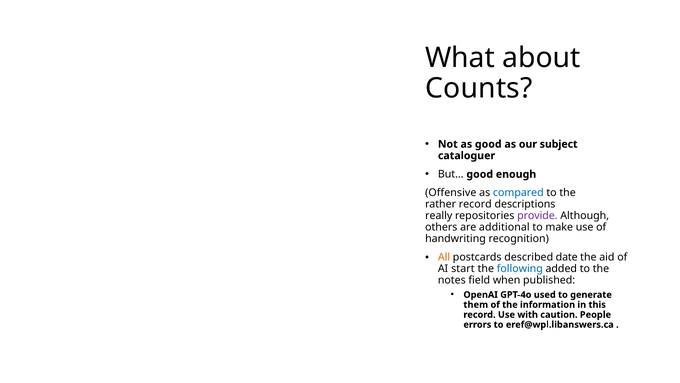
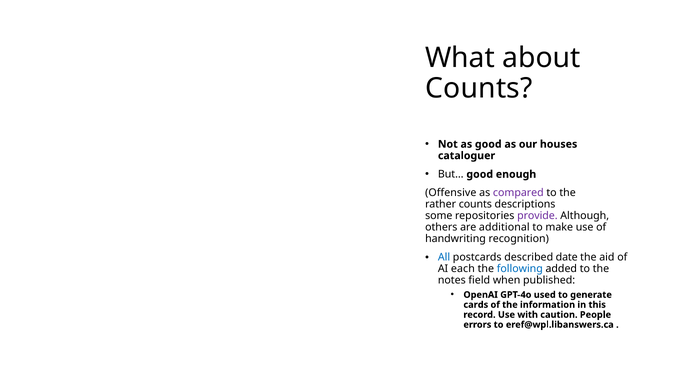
subject: subject -> houses (559, 144)
compared colour: blue -> purple (518, 193)
rather record: record -> counts (475, 204)
really: really -> some (439, 216)
All colour: orange -> blue (444, 257)
start: start -> each (463, 269)
them: them -> cards (476, 304)
